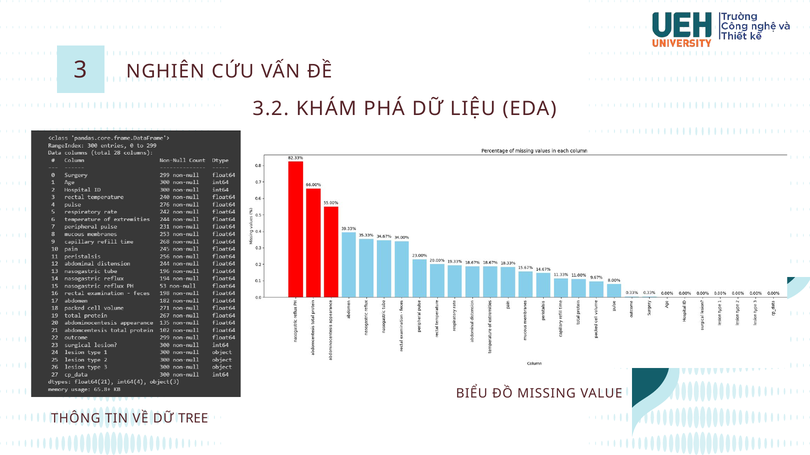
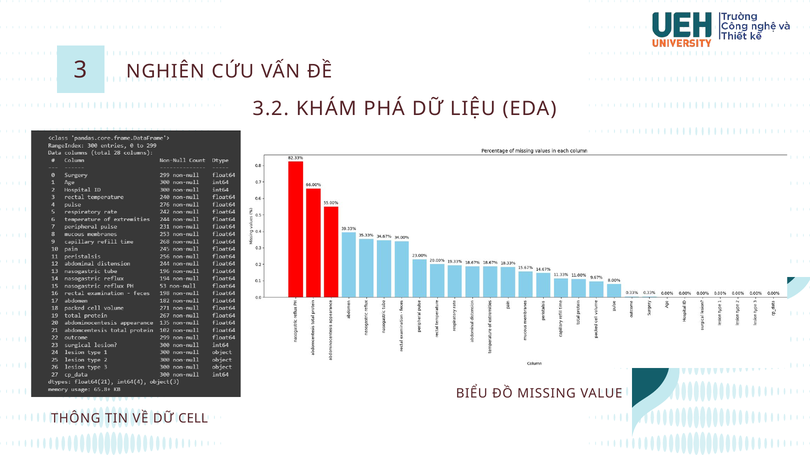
TREE: TREE -> CELL (193, 419)
